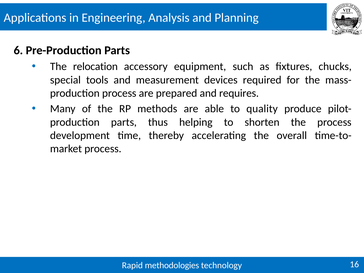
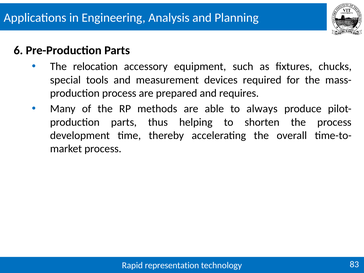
quality: quality -> always (262, 109)
methodologies: methodologies -> representation (172, 265)
16: 16 -> 83 (354, 264)
